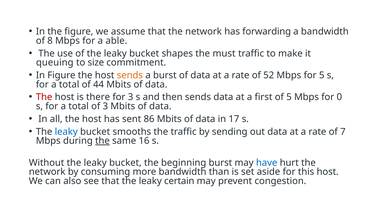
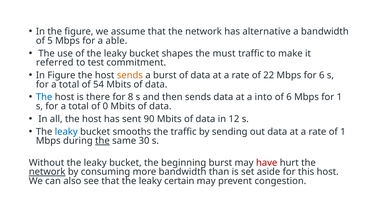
forwarding: forwarding -> alternative (267, 32)
8: 8 -> 5 (50, 41)
queuing: queuing -> referred (55, 63)
size: size -> test (96, 63)
52: 52 -> 22 (269, 76)
for 5: 5 -> 6 (322, 76)
44: 44 -> 54 (99, 85)
The colour: red -> blue (44, 97)
for 3: 3 -> 8 (131, 97)
first: first -> into (263, 97)
of 5: 5 -> 6 (289, 97)
for 0: 0 -> 1 (339, 97)
of 3: 3 -> 0 (105, 107)
86: 86 -> 90 (149, 119)
17: 17 -> 12 (234, 119)
of 7: 7 -> 1 (343, 132)
16: 16 -> 30 (144, 141)
have colour: blue -> red (267, 163)
network underline: none -> present (47, 172)
